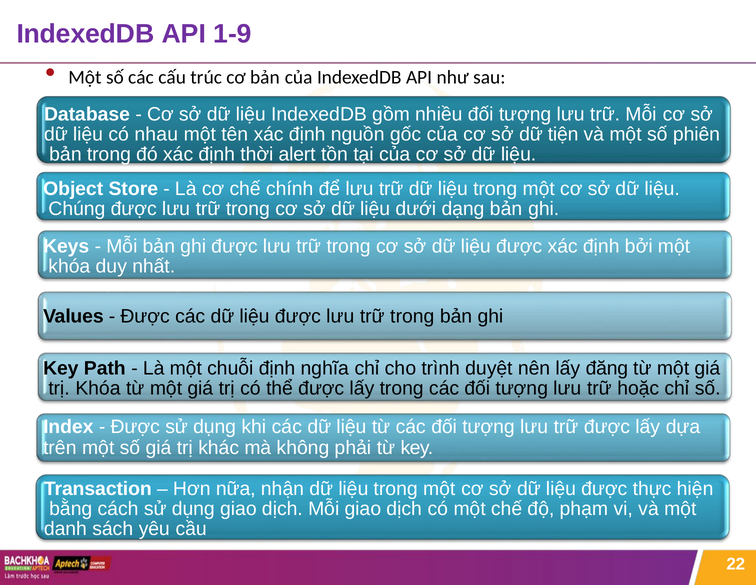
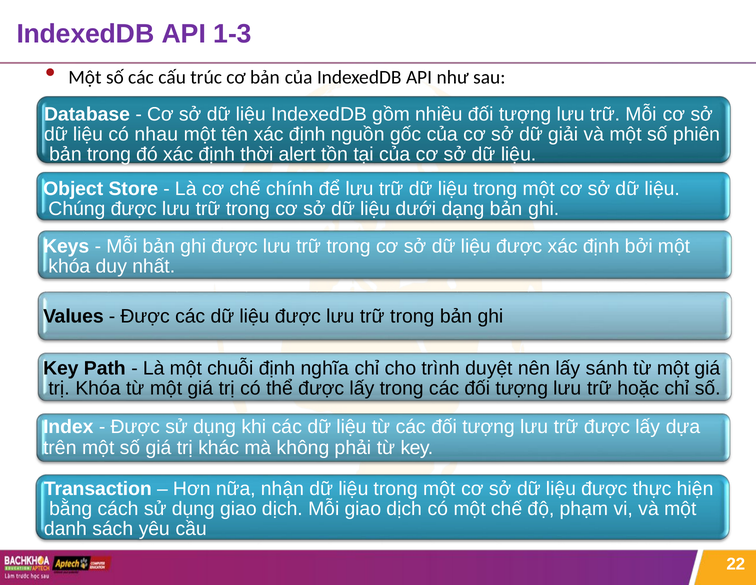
1-9: 1-9 -> 1-3 (233, 34)
tiện: tiện -> giải (563, 134)
đăng: đăng -> sánh (607, 368)
